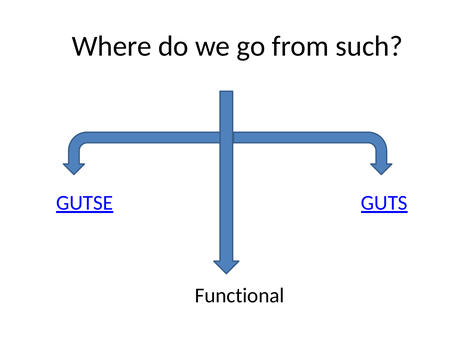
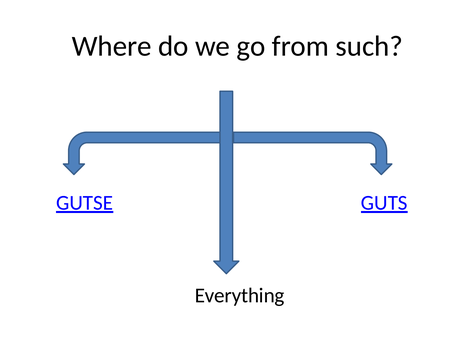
Functional: Functional -> Everything (240, 295)
